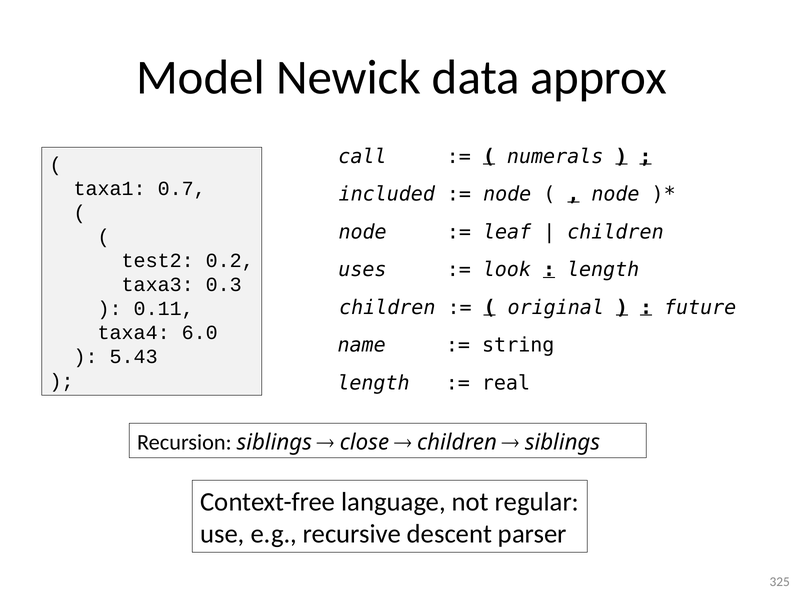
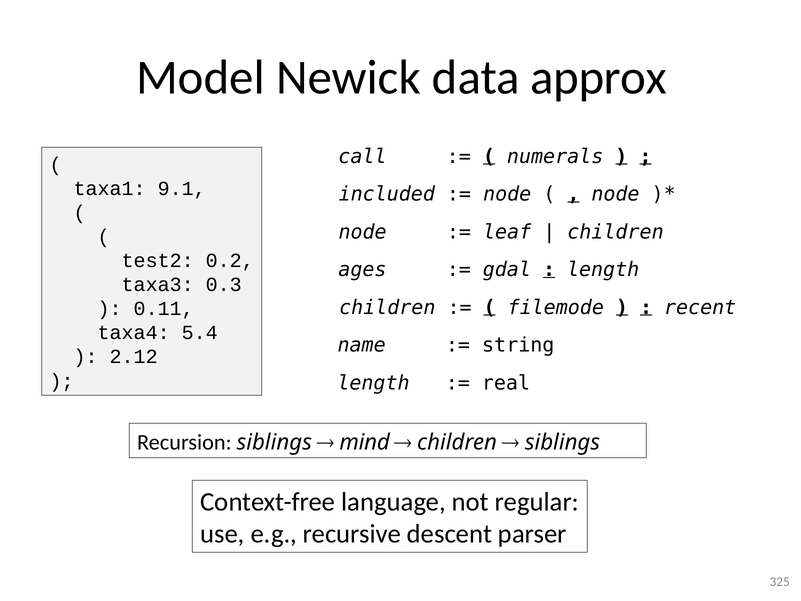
0.7: 0.7 -> 9.1 (182, 189)
uses: uses -> ages (362, 270)
look: look -> gdal (507, 270)
original: original -> filemode (556, 307)
future: future -> recent (700, 307)
6.0: 6.0 -> 5.4 (200, 333)
5.43: 5.43 -> 2.12 (134, 357)
close: close -> mind (365, 442)
